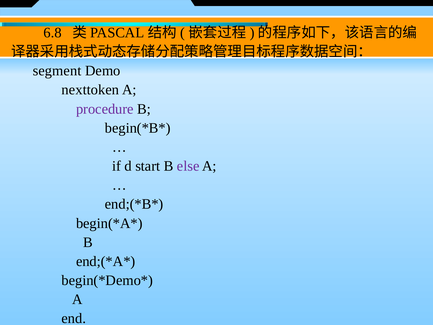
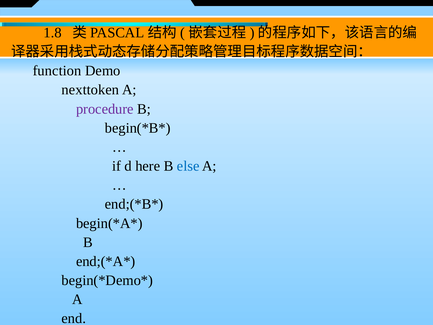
6.8: 6.8 -> 1.8 (53, 33)
segment: segment -> function (57, 71)
start: start -> here (148, 166)
else colour: purple -> blue (188, 166)
